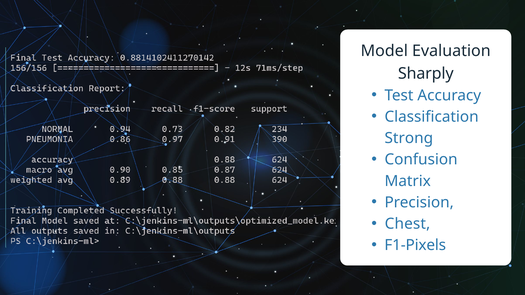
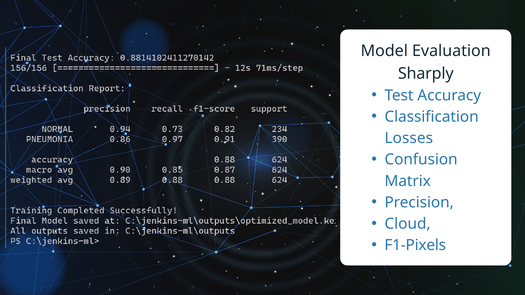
Strong: Strong -> Losses (409, 138)
Chest: Chest -> Cloud (408, 224)
